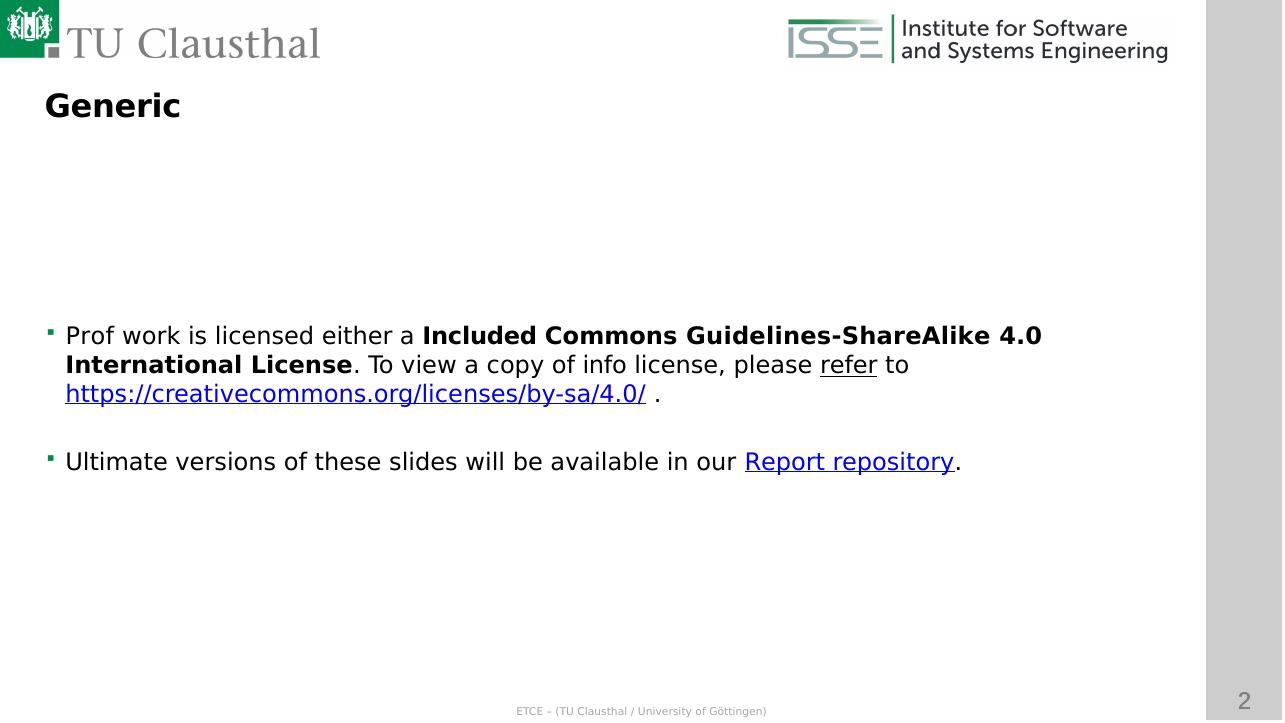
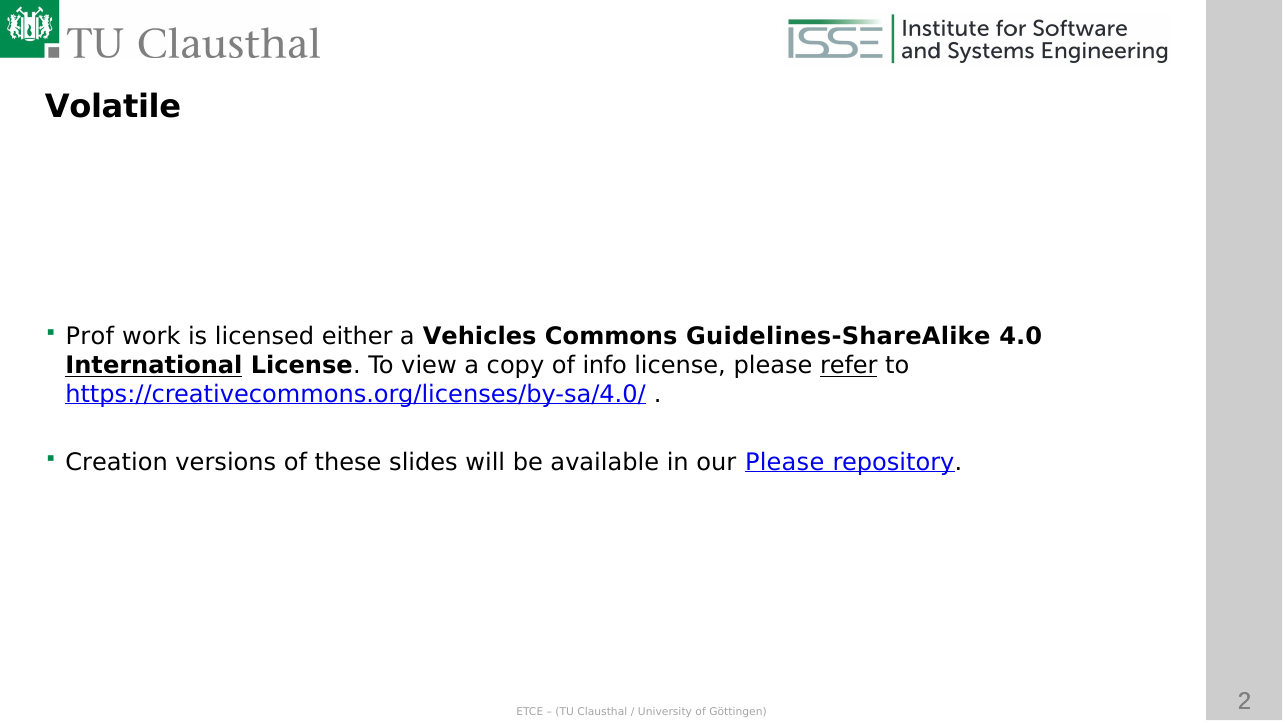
Generic: Generic -> Volatile (113, 107)
Included: Included -> Vehicles (480, 337)
International underline: none -> present (154, 366)
Ultimate: Ultimate -> Creation (117, 462)
our Report: Report -> Please (785, 462)
